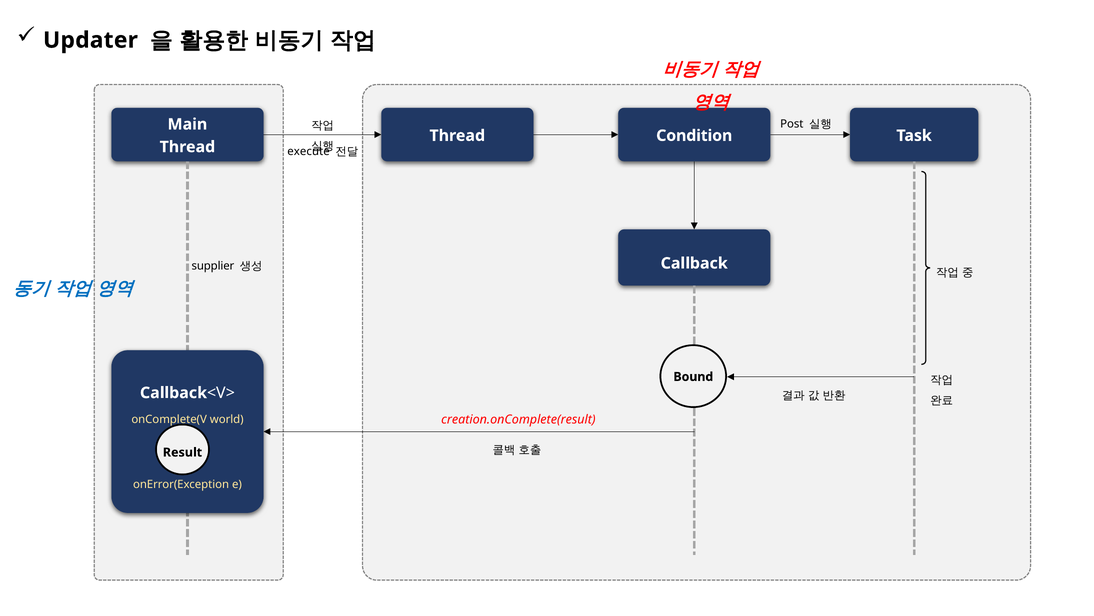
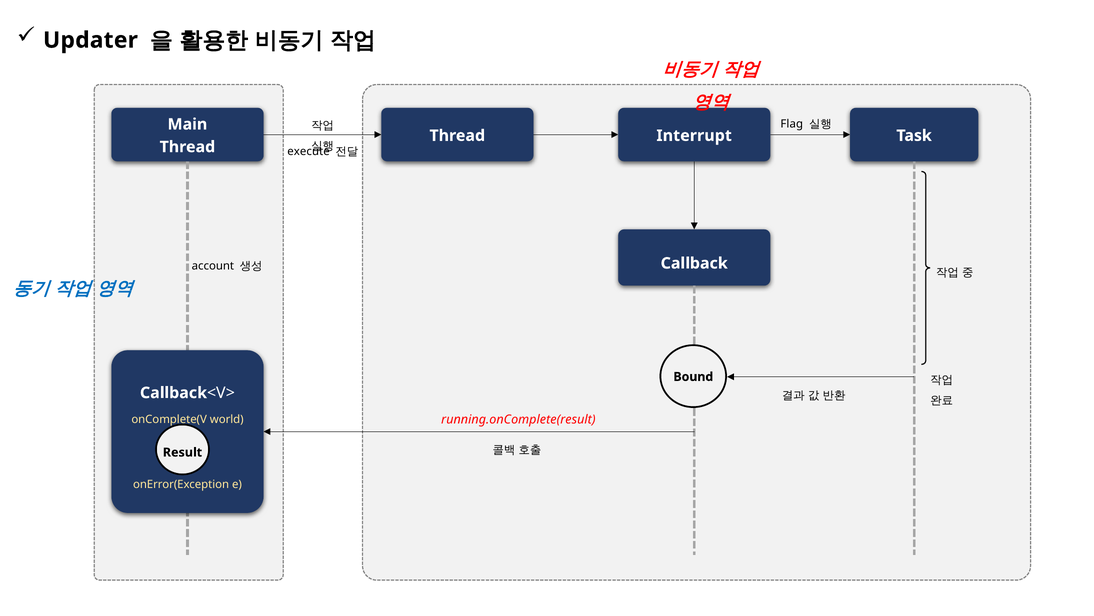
Post: Post -> Flag (792, 124)
Condition: Condition -> Interrupt (694, 136)
supplier: supplier -> account (213, 266)
creation.onComplete(result: creation.onComplete(result -> running.onComplete(result (518, 419)
